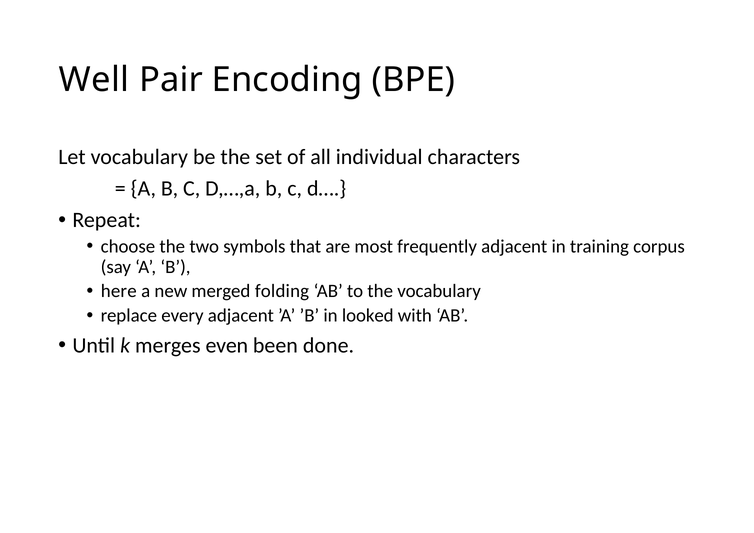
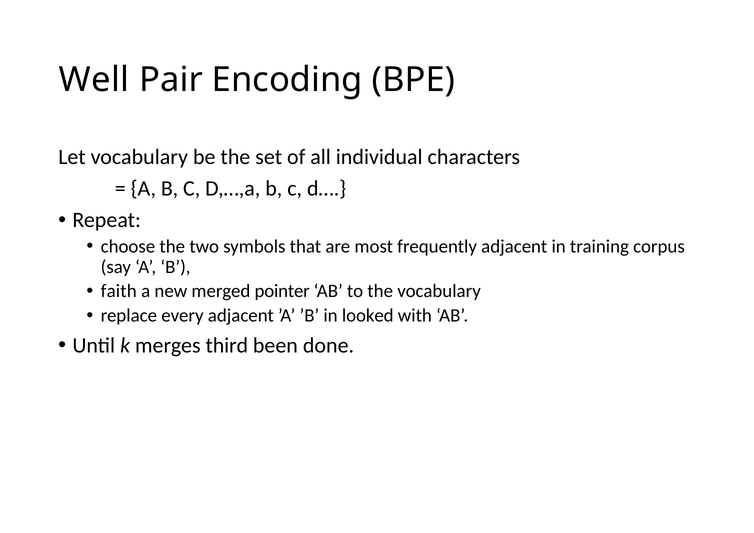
here: here -> faith (119, 291)
folding: folding -> pointer (282, 291)
even: even -> third (227, 345)
